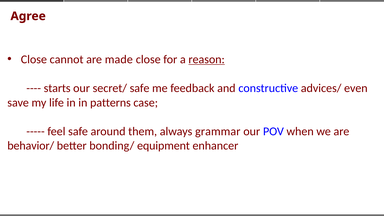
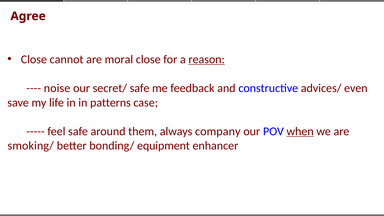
made: made -> moral (119, 59)
starts: starts -> noise (57, 88)
grammar: grammar -> company (218, 131)
when underline: none -> present (300, 131)
behavior/: behavior/ -> smoking/ (31, 146)
